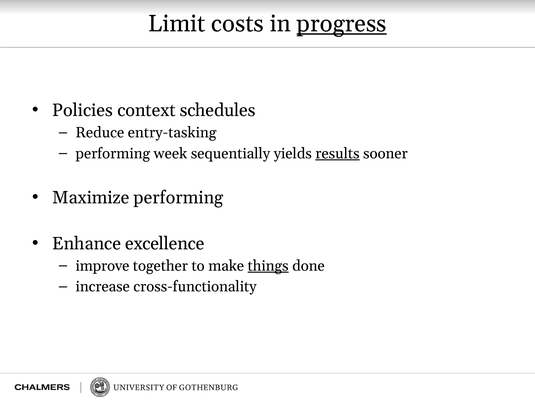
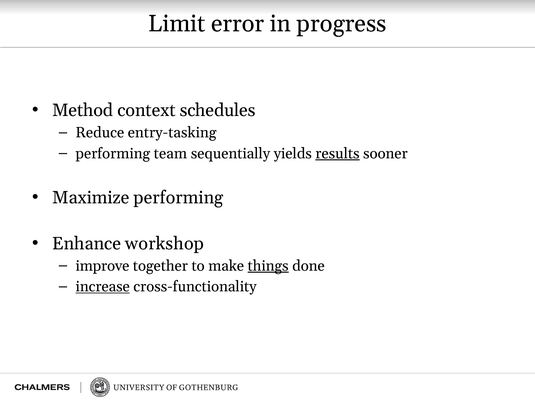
costs: costs -> error (238, 24)
progress underline: present -> none (342, 24)
Policies: Policies -> Method (83, 110)
week: week -> team (170, 154)
excellence: excellence -> workshop (165, 244)
increase underline: none -> present (103, 287)
